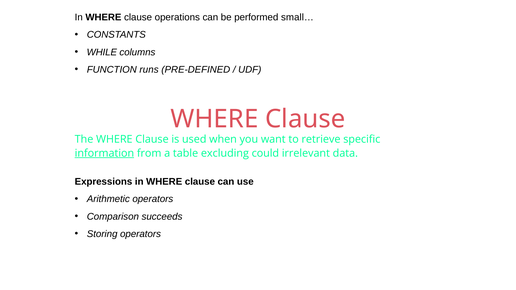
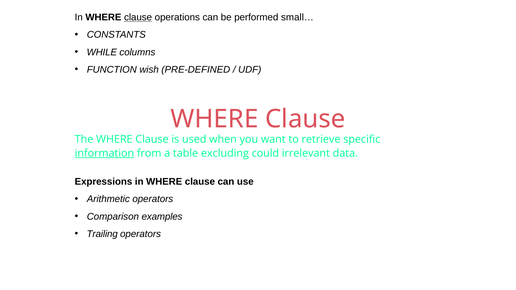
clause underline: none -> present (138, 17)
runs: runs -> wish (149, 70)
succeeds: succeeds -> examples (162, 217)
Storing: Storing -> Trailing (102, 234)
